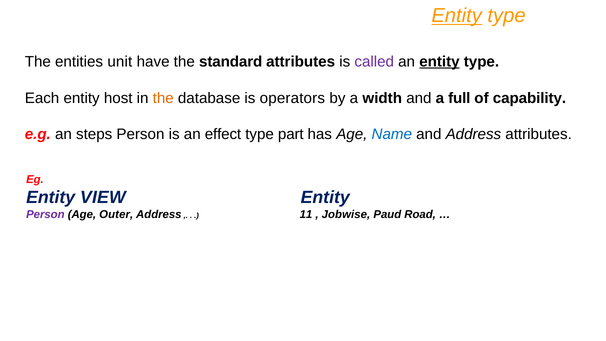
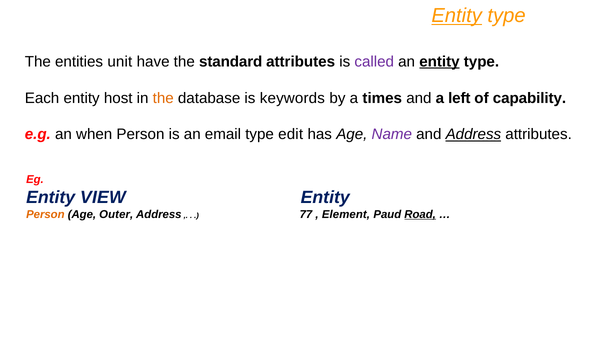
operators: operators -> keywords (292, 98)
width: width -> times (382, 98)
full: full -> left (459, 98)
steps: steps -> when (94, 134)
effect: effect -> email (223, 134)
part: part -> edit (291, 134)
Name colour: blue -> purple (392, 134)
Address underline: none -> present (473, 134)
Person colour: purple -> orange (45, 214)
11: 11 -> 77 (306, 214)
Jobwise: Jobwise -> Element (346, 214)
Road underline: none -> present (420, 214)
